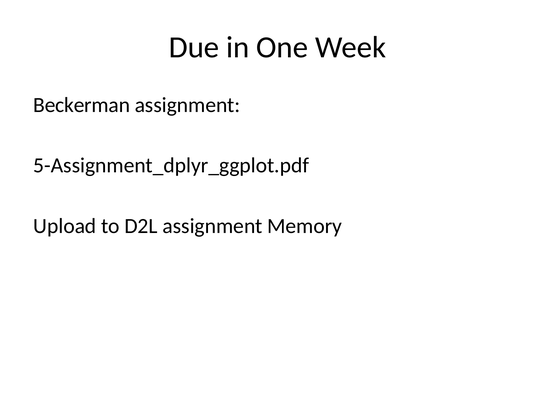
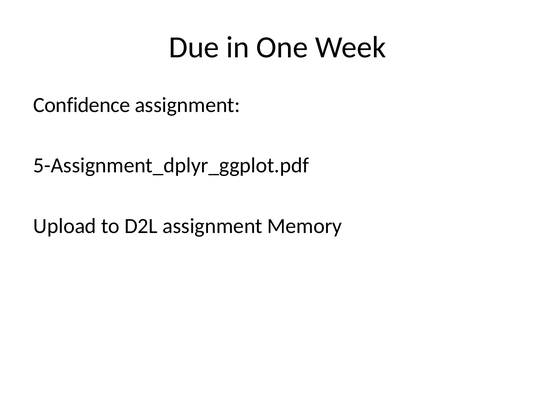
Beckerman: Beckerman -> Confidence (82, 105)
